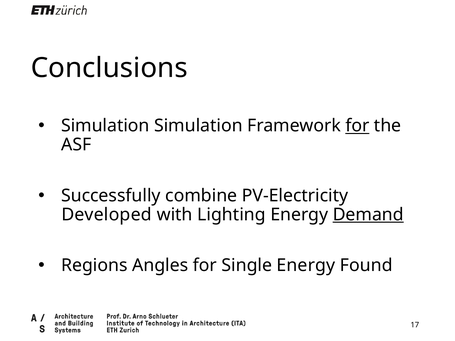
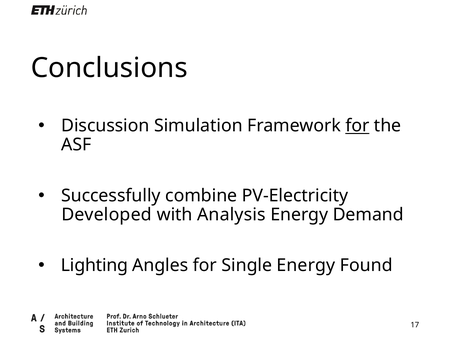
Simulation: Simulation -> Discussion (105, 126)
Lighting: Lighting -> Analysis (231, 215)
Demand underline: present -> none (368, 215)
Regions: Regions -> Lighting (94, 266)
